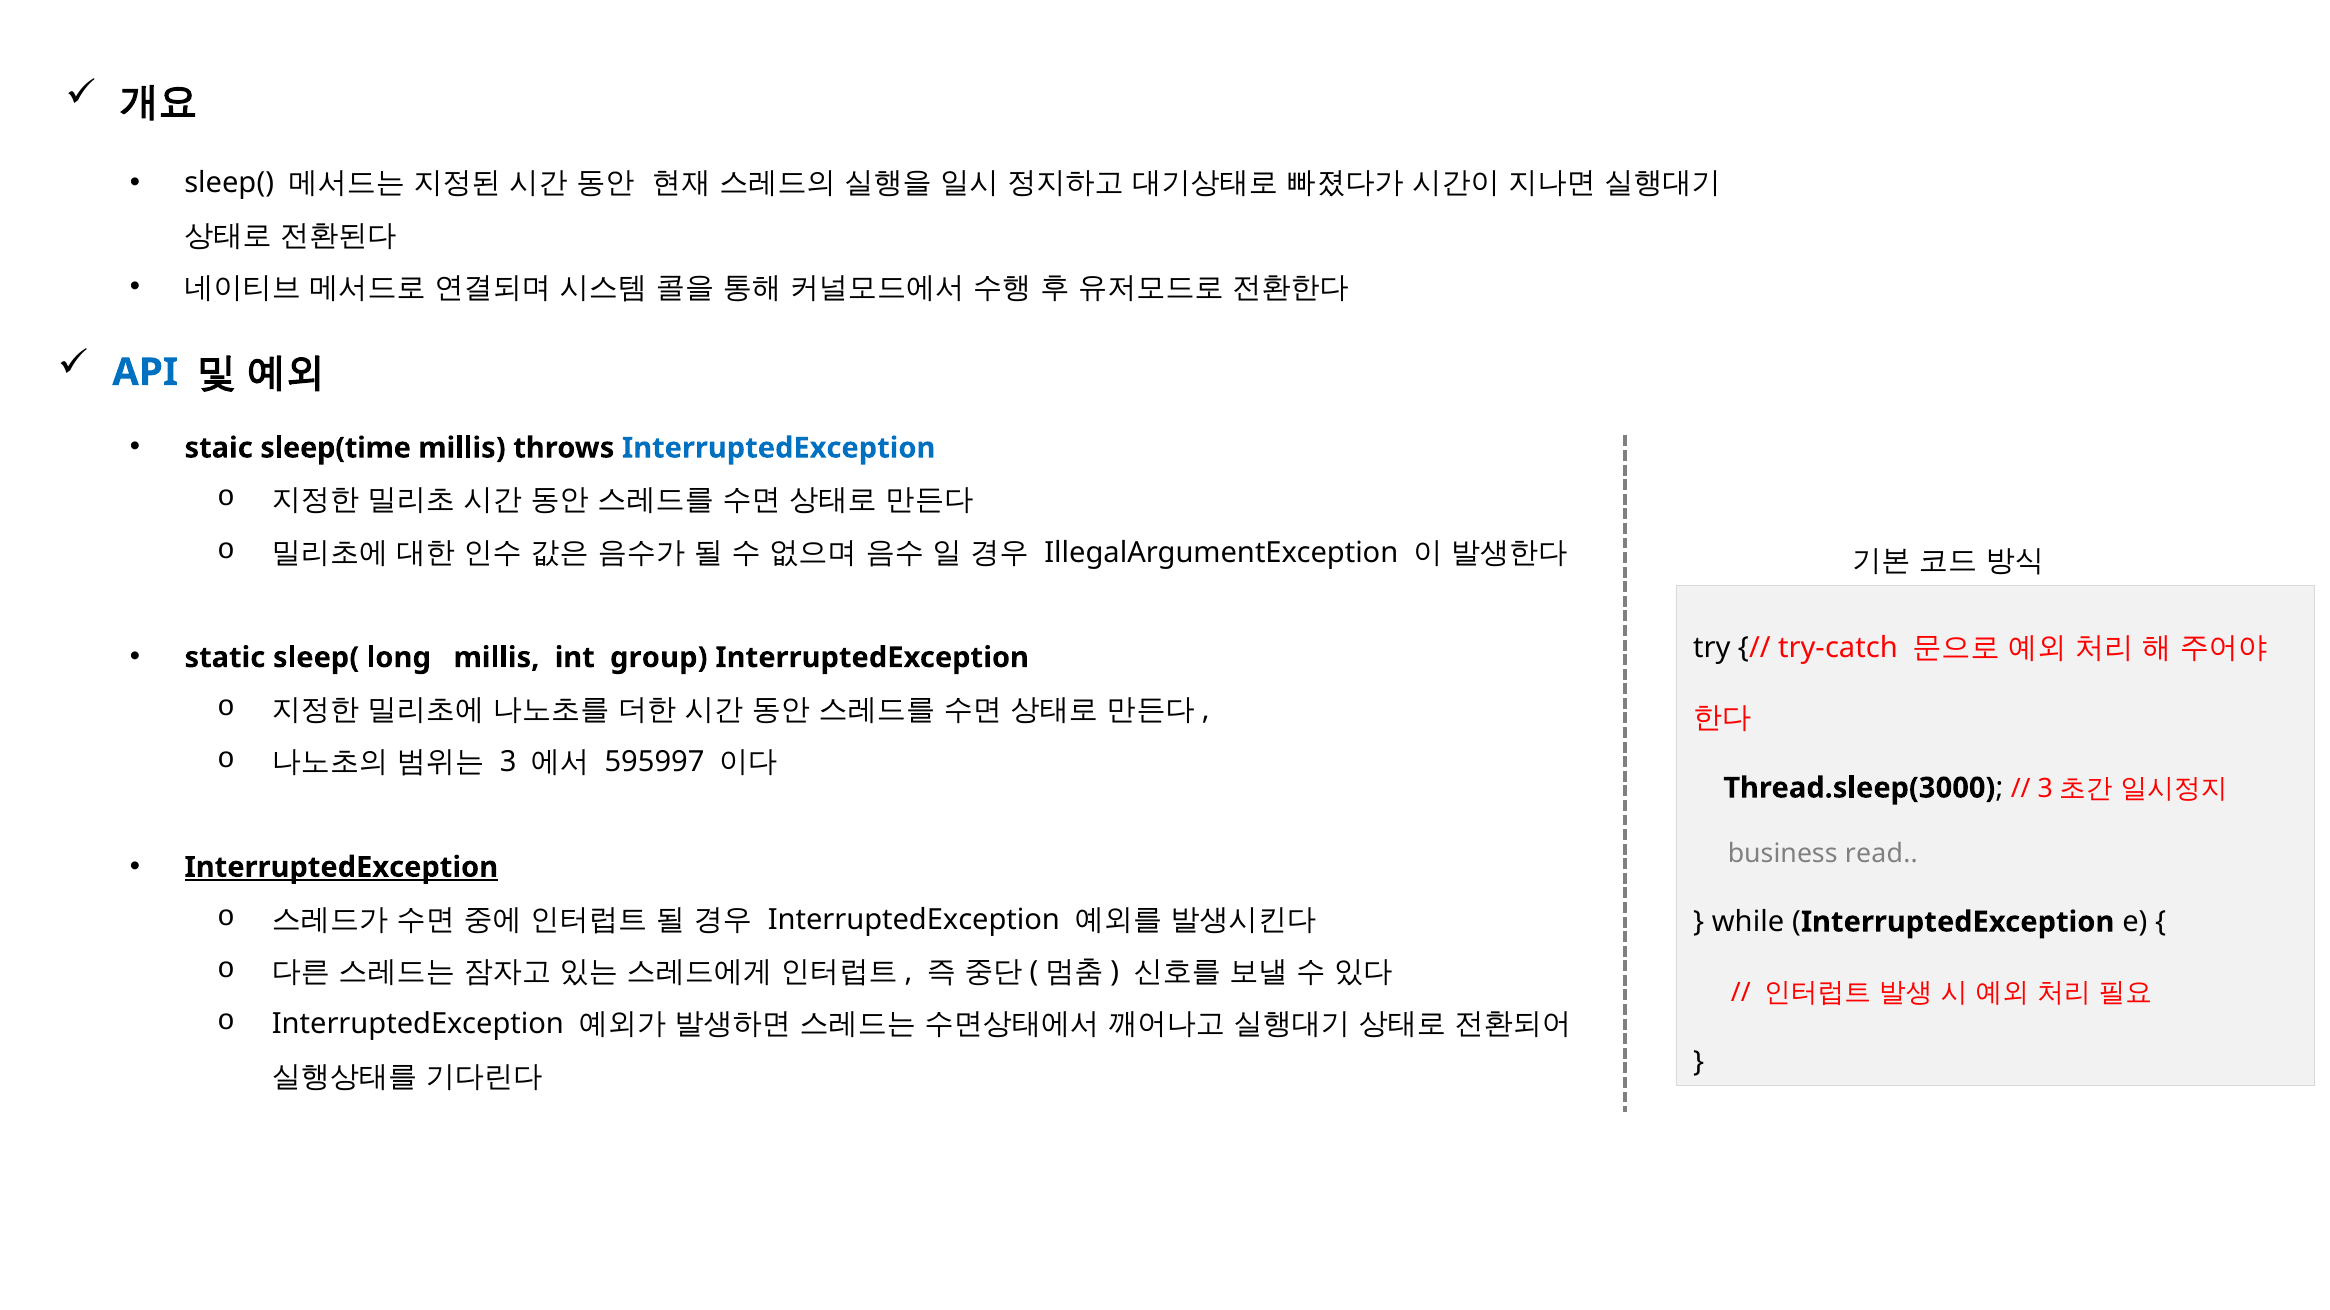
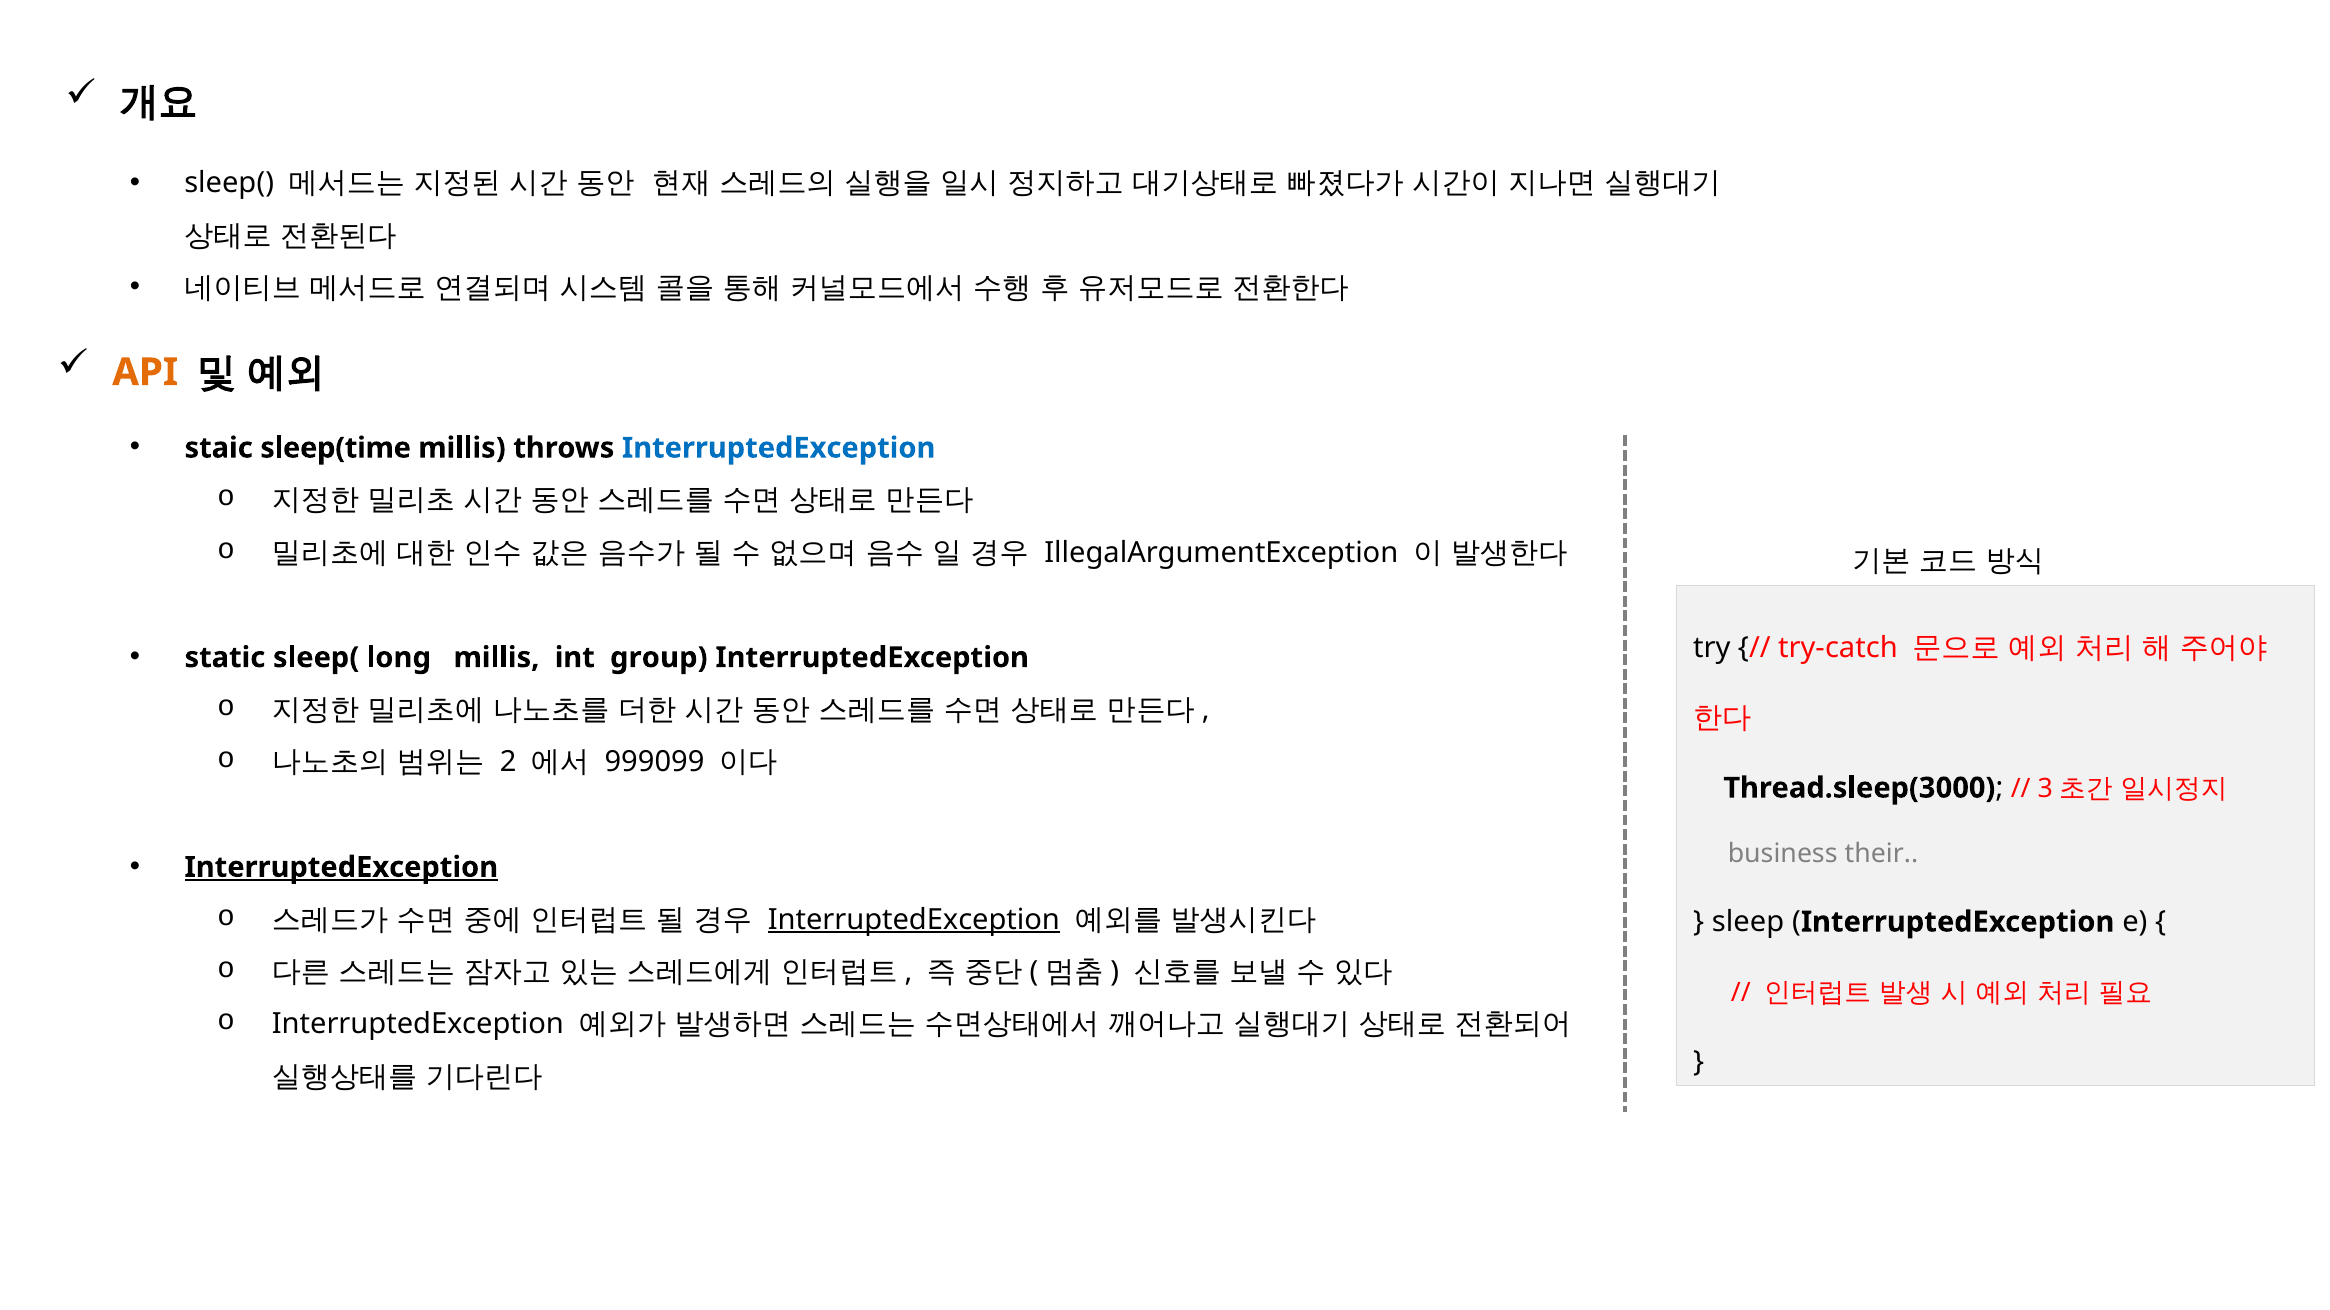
API colour: blue -> orange (145, 373)
3: 3 -> 2 (508, 763)
595997: 595997 -> 999099 (655, 763)
read: read -> their (1881, 854)
InterruptedException underline: none -> present (914, 920)
while: while -> sleep (1748, 922)
